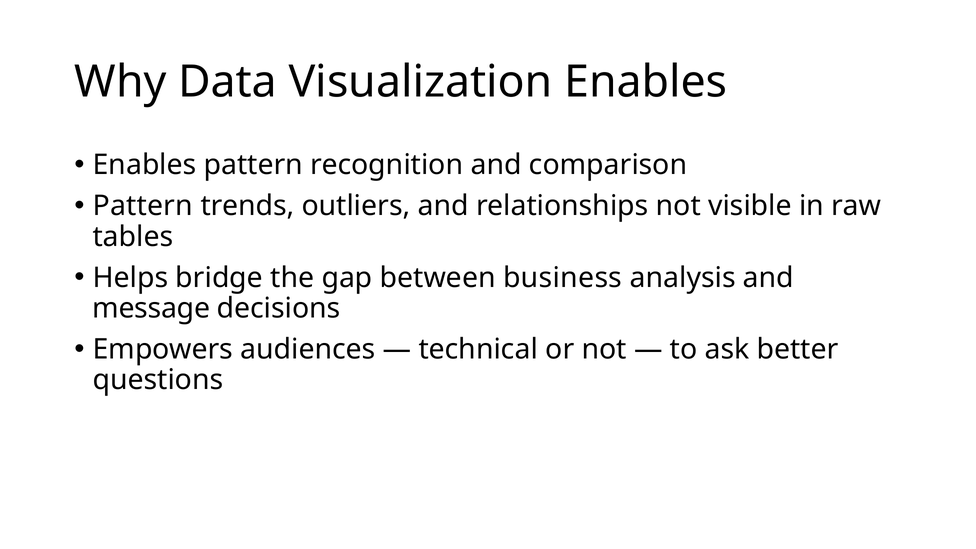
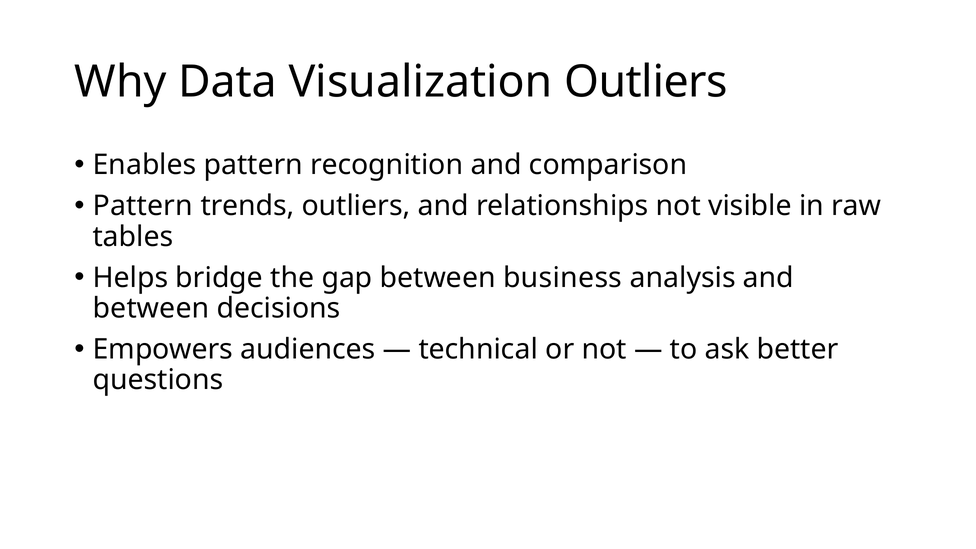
Visualization Enables: Enables -> Outliers (646, 82)
message: message -> between (151, 308)
